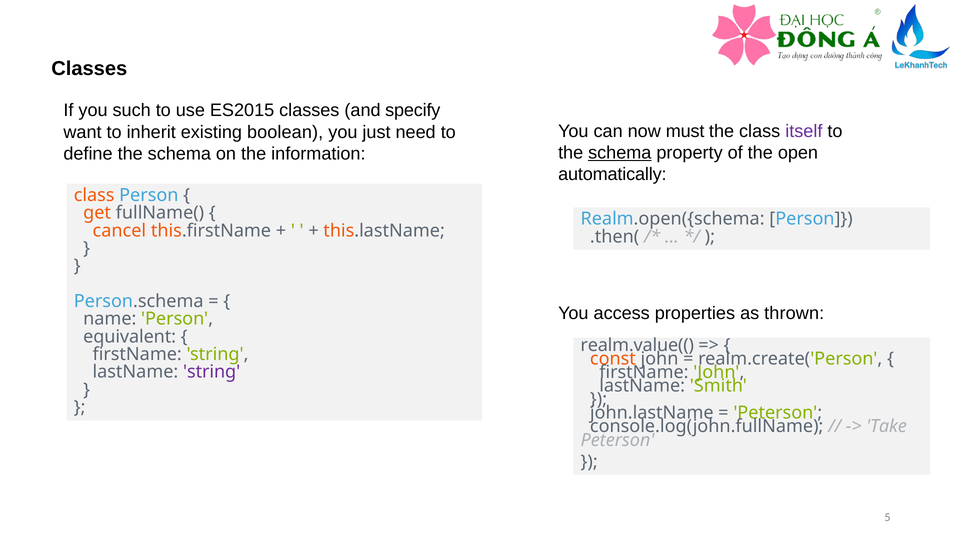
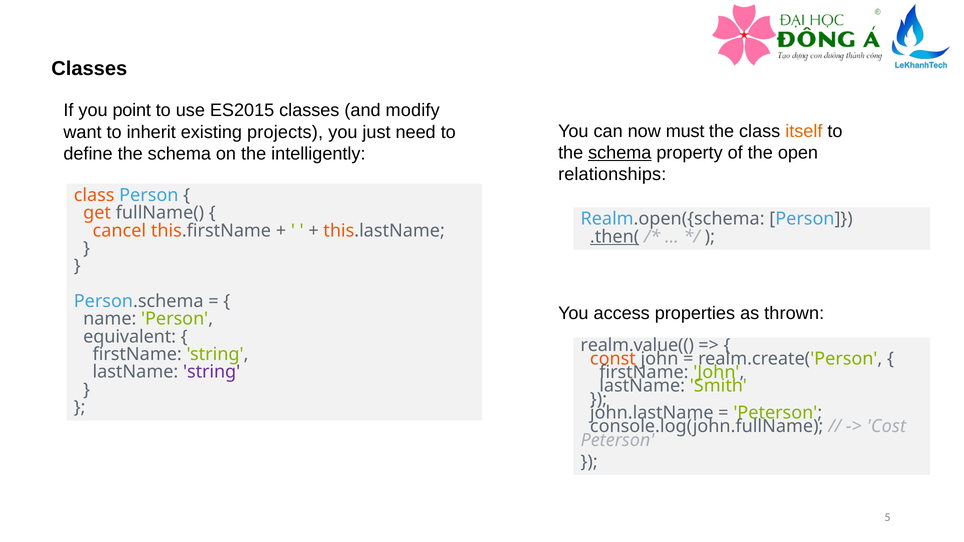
such: such -> point (132, 111)
specify: specify -> modify (413, 111)
itself colour: purple -> orange (804, 131)
boolean: boolean -> projects (285, 132)
information: information -> intelligently (318, 154)
automatically: automatically -> relationships (612, 175)
.then( underline: none -> present (615, 237)
Take: Take -> Cost (886, 427)
